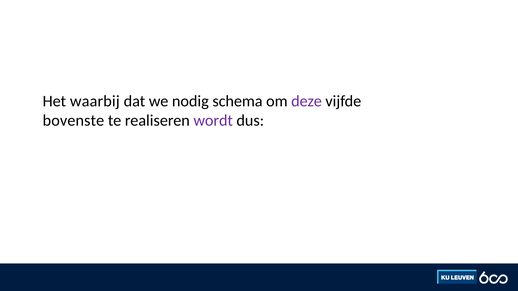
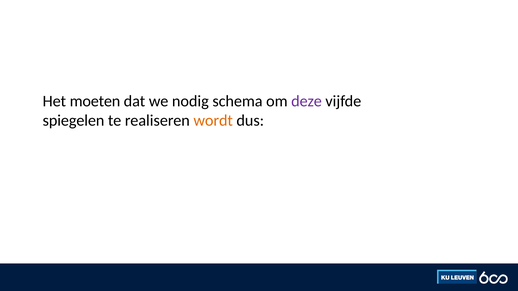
waarbij: waarbij -> moeten (95, 101)
bovenste: bovenste -> spiegelen (74, 121)
wordt colour: purple -> orange (213, 121)
